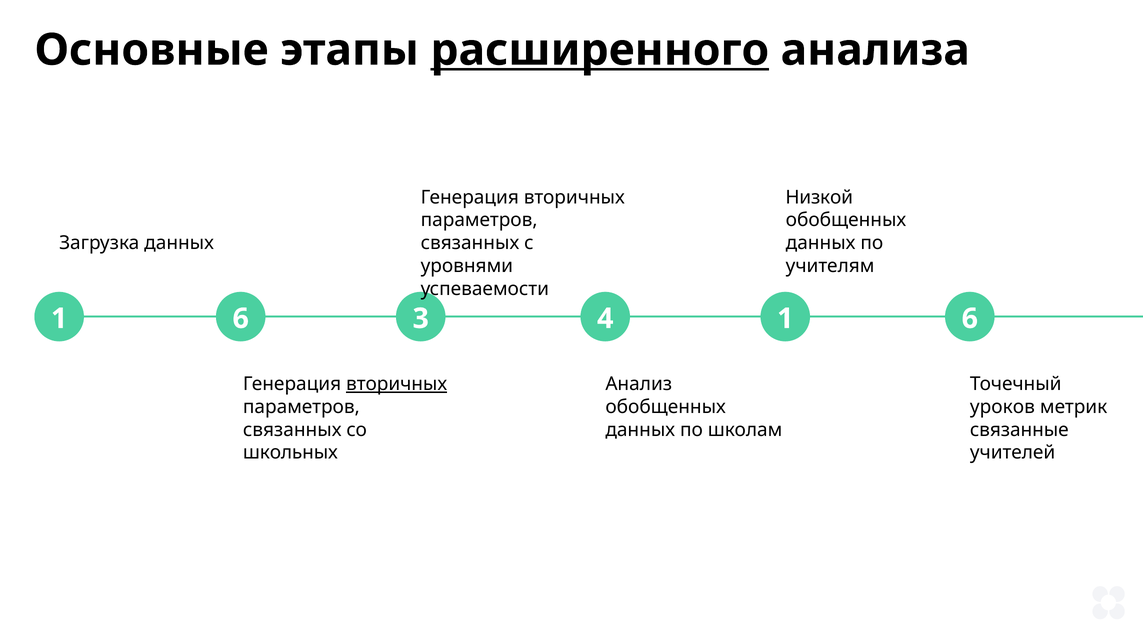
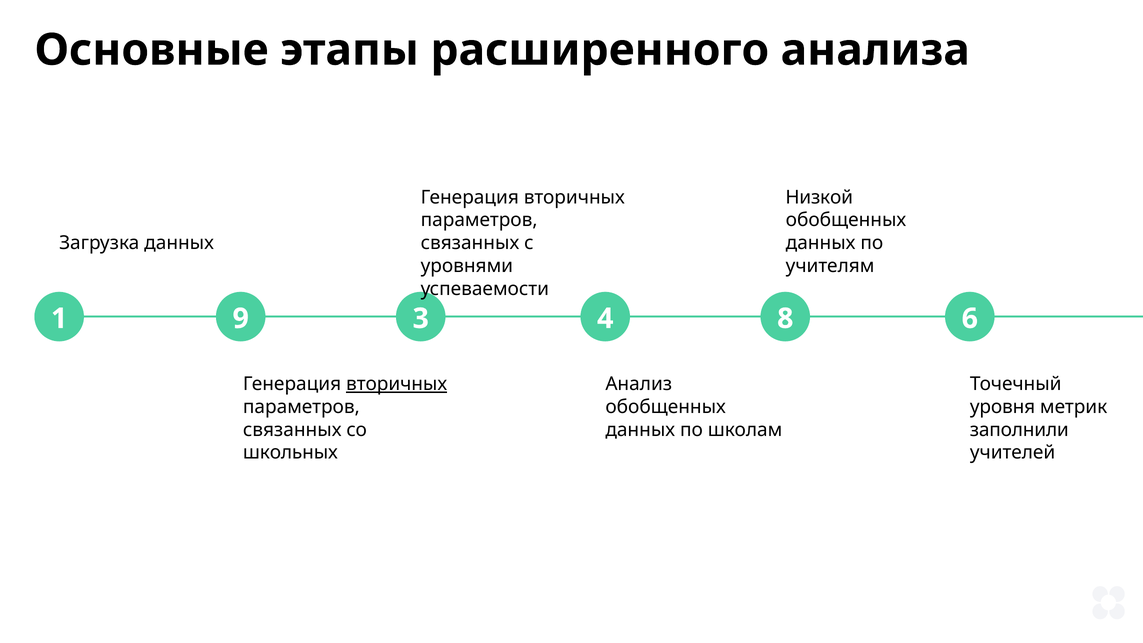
расширенного underline: present -> none (600, 50)
1 6: 6 -> 9 (241, 319)
4 1: 1 -> 8 (785, 319)
уроков: уроков -> уровня (1003, 407)
связанные: связанные -> заполнили (1019, 430)
